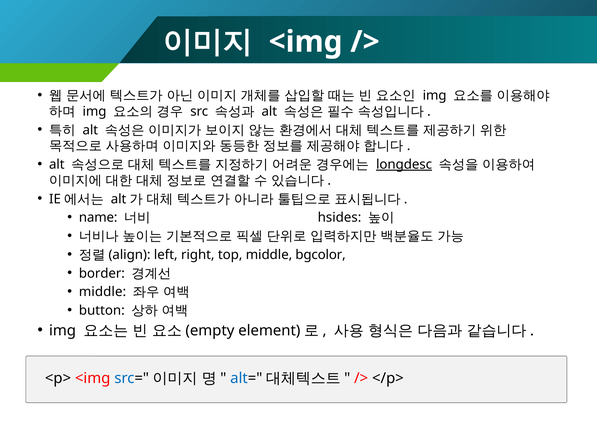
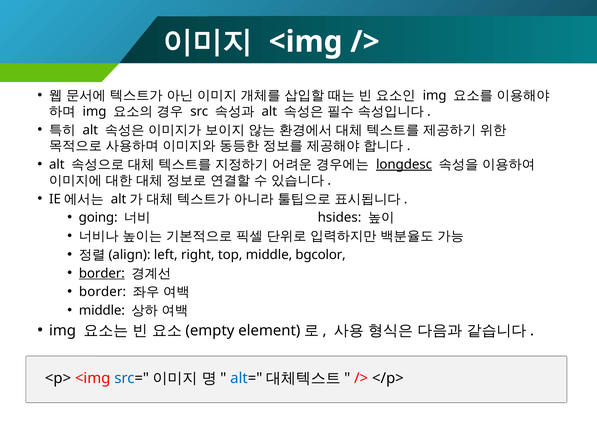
name: name -> going (98, 217)
border underline: none -> present (102, 273)
middle: middle -> border (103, 292)
button: button -> middle (102, 310)
